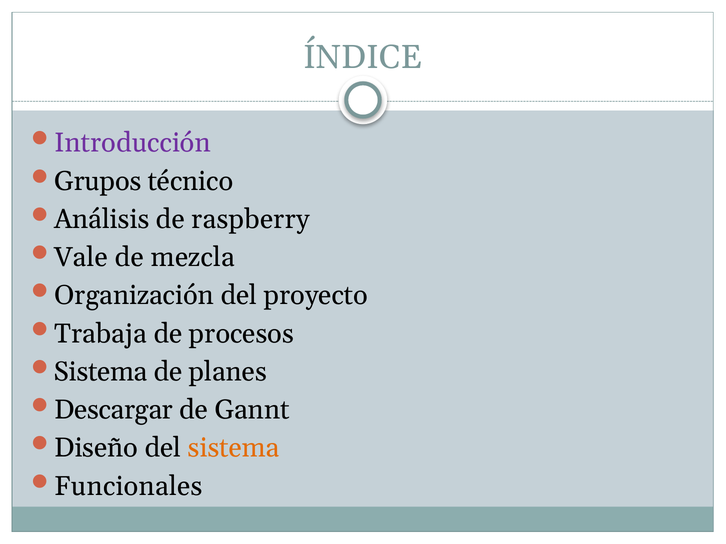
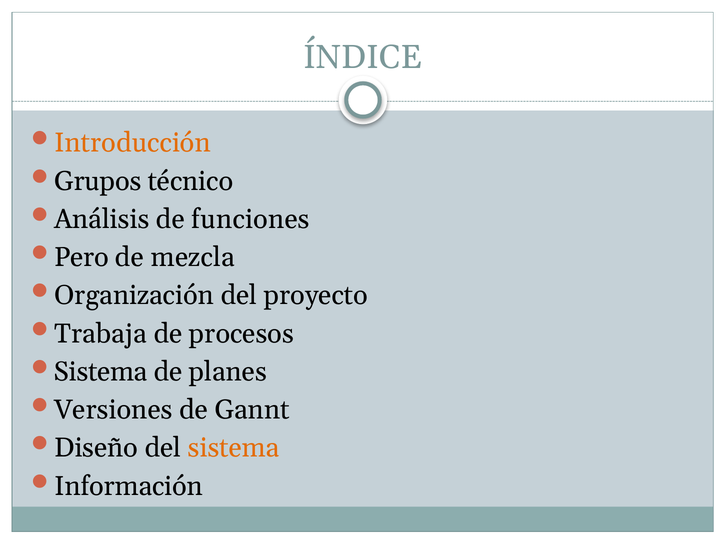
Introducción colour: purple -> orange (132, 143)
raspberry: raspberry -> funciones (251, 219)
Vale: Vale -> Pero (81, 258)
Descargar: Descargar -> Versiones (113, 410)
Funcionales: Funcionales -> Información (128, 486)
